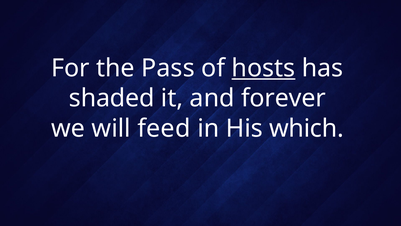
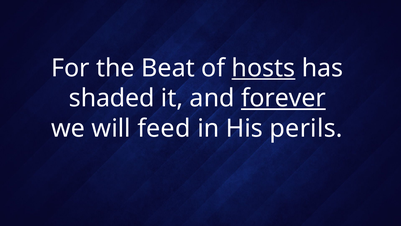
Pass: Pass -> Beat (168, 68)
forever underline: none -> present (283, 98)
which: which -> perils (306, 128)
